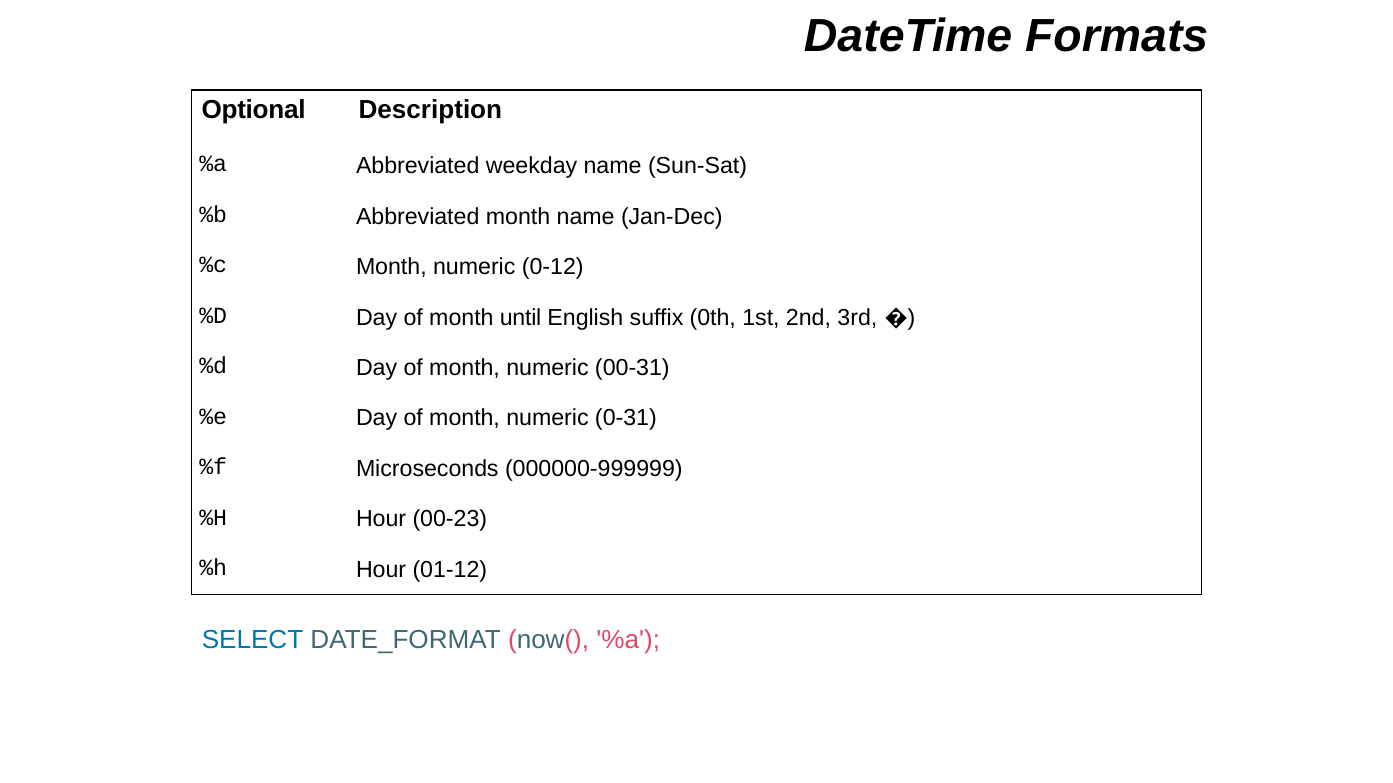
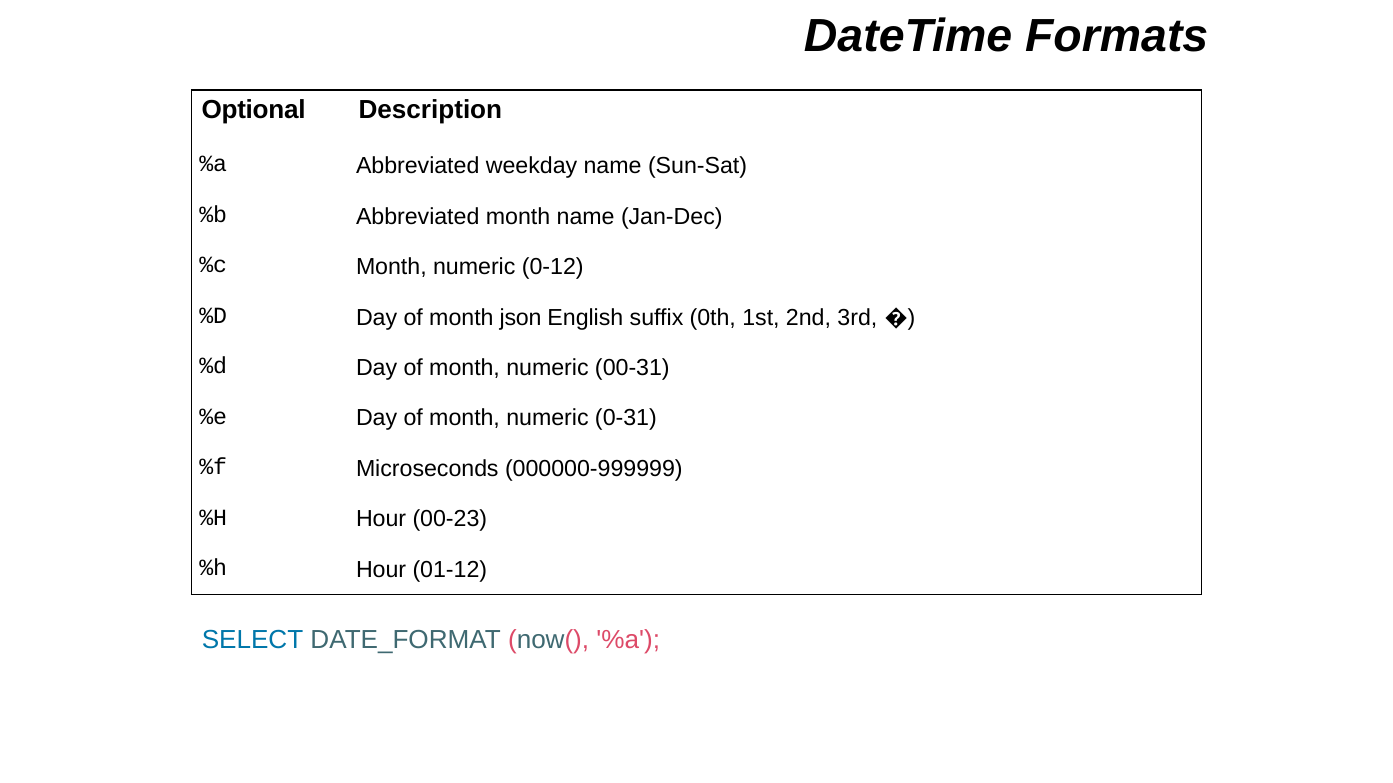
until: until -> json (521, 319)
